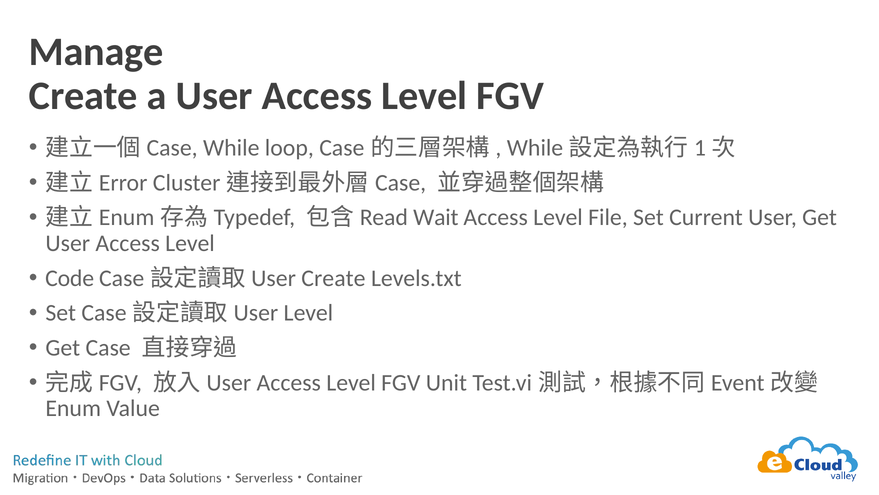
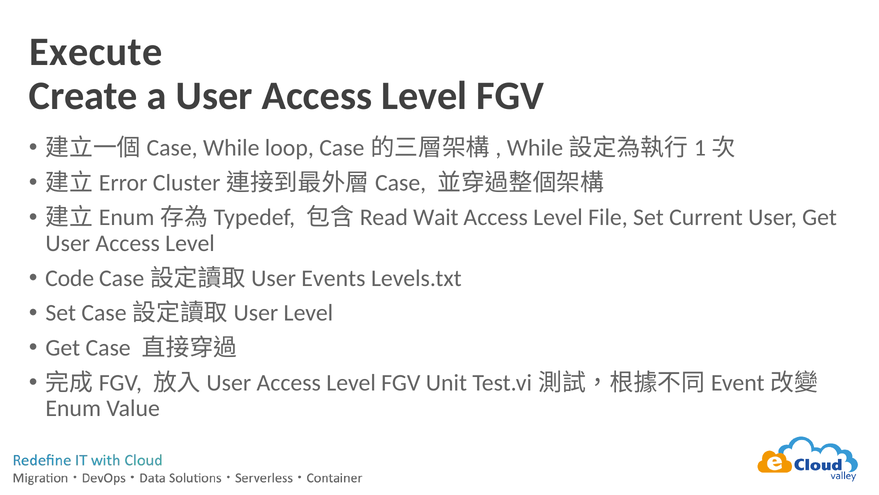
Manage: Manage -> Execute (96, 52)
Create: Create -> Events (333, 278)
